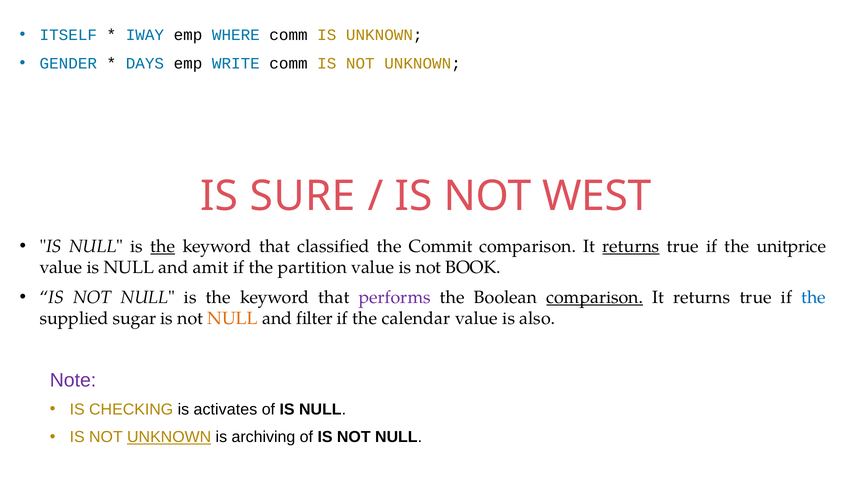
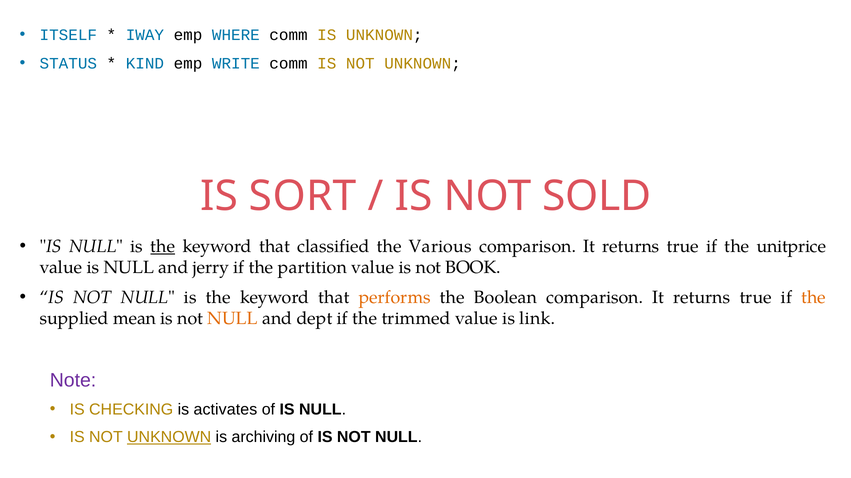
GENDER: GENDER -> STATUS (68, 64)
DAYS: DAYS -> KIND (145, 64)
SURE: SURE -> SORT (303, 197)
WEST: WEST -> SOLD (597, 197)
Commit: Commit -> Various (440, 247)
returns underline: present -> none (631, 247)
amit: amit -> jerry (211, 268)
performs colour: purple -> orange (395, 298)
comparison underline: present -> none (595, 298)
the colour: blue -> orange (814, 298)
sugar: sugar -> mean (135, 319)
filter: filter -> dept (314, 319)
calendar: calendar -> trimmed (416, 319)
also: also -> link (537, 319)
